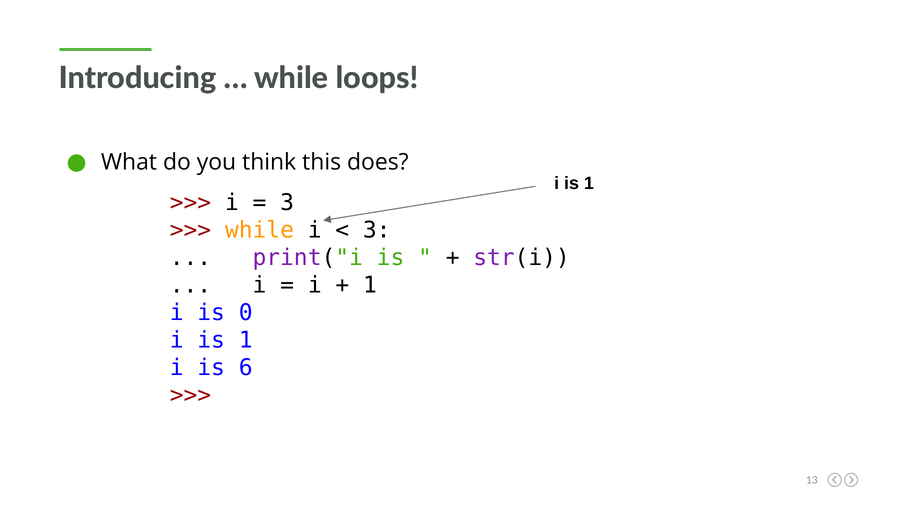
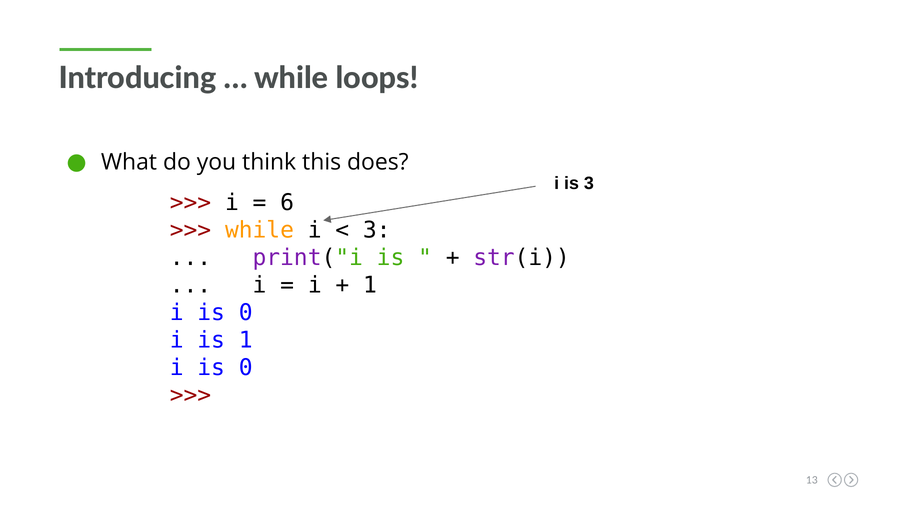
1: 1 -> 3 (589, 184)
3: 3 -> 6 (287, 203)
6: 6 -> 0 (246, 368)
